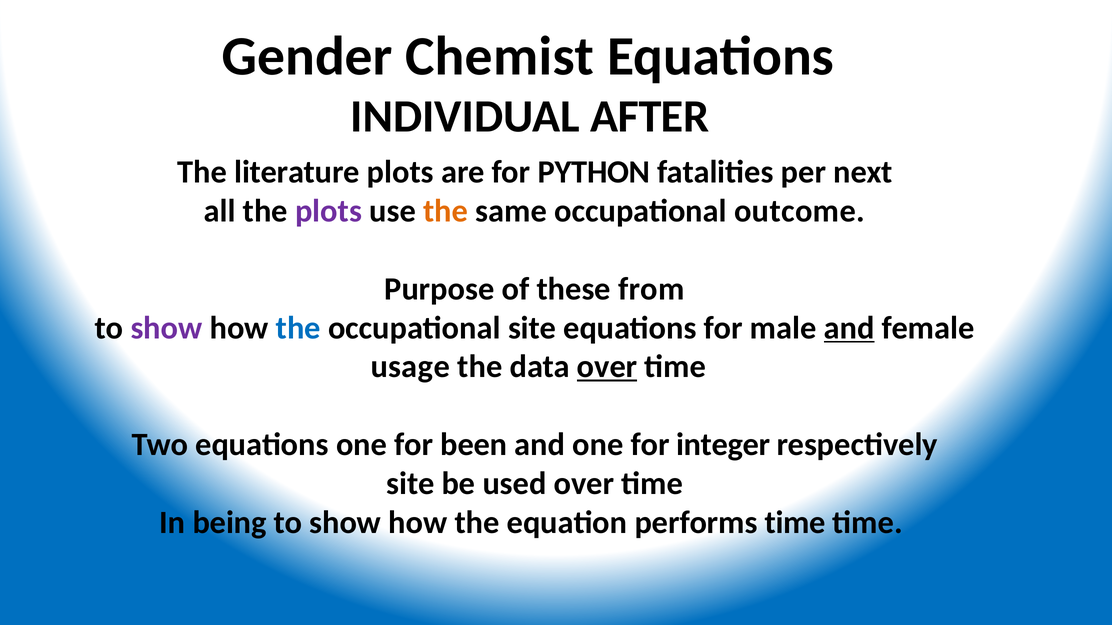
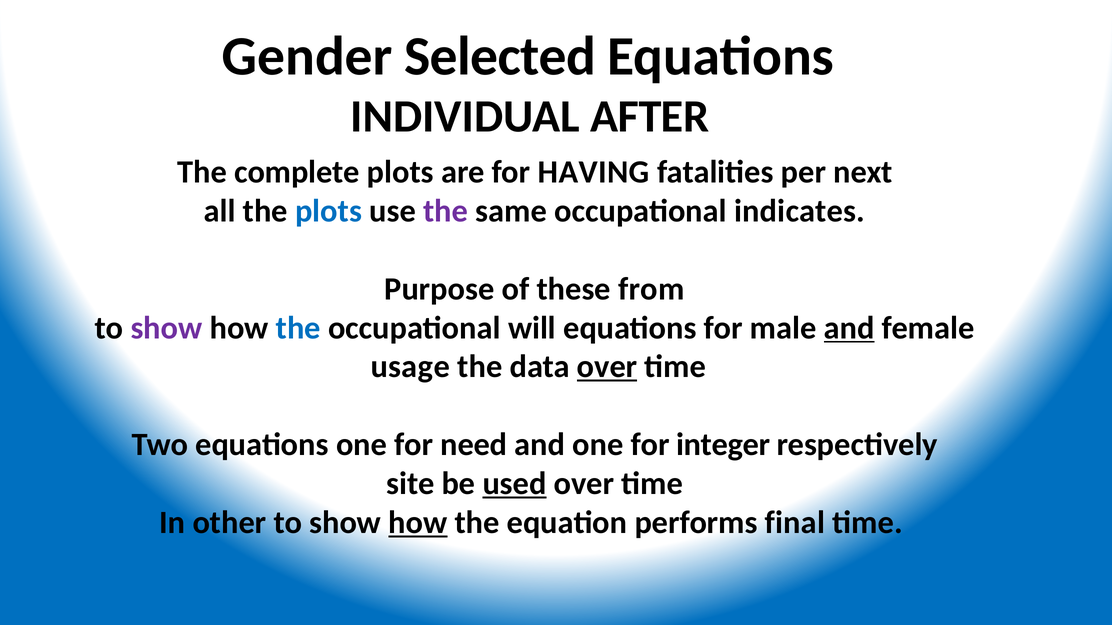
Chemist: Chemist -> Selected (500, 56)
literature: literature -> complete (297, 172)
PYTHON: PYTHON -> HAVING (594, 172)
plots colour: purple -> blue (329, 211)
the colour: orange -> purple (446, 211)
outcome: outcome -> indicates (800, 211)
occupational site: site -> will (532, 328)
been: been -> need (474, 445)
used underline: none -> present (515, 484)
being: being -> other (229, 523)
how underline: none -> present (418, 523)
performs time: time -> final (795, 523)
